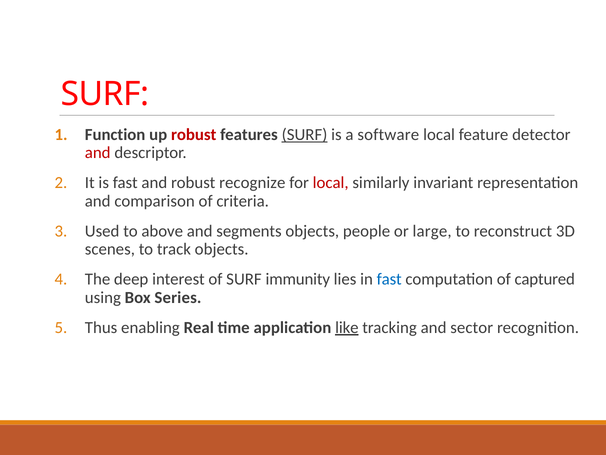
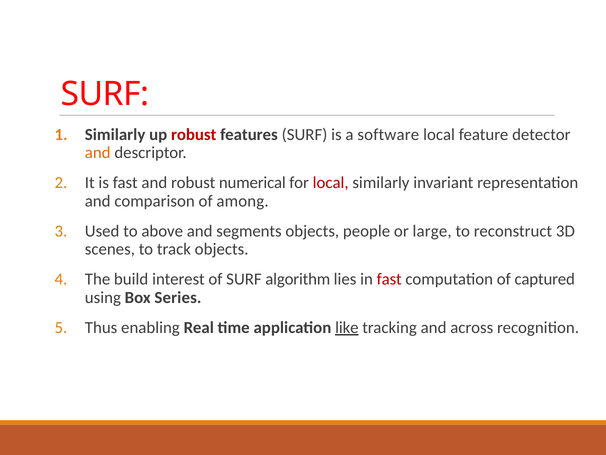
Function: Function -> Similarly (115, 134)
SURF underline: present -> none (305, 134)
and colour: red -> orange (98, 153)
recognize: recognize -> numerical (252, 183)
criteria: criteria -> among (243, 201)
deep: deep -> build (131, 279)
immunity: immunity -> algorithm (298, 279)
fast colour: blue -> red (389, 279)
sector: sector -> across (472, 327)
